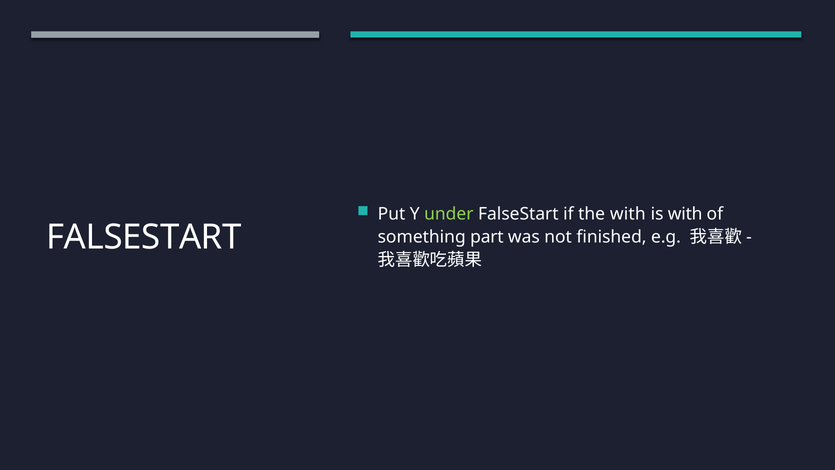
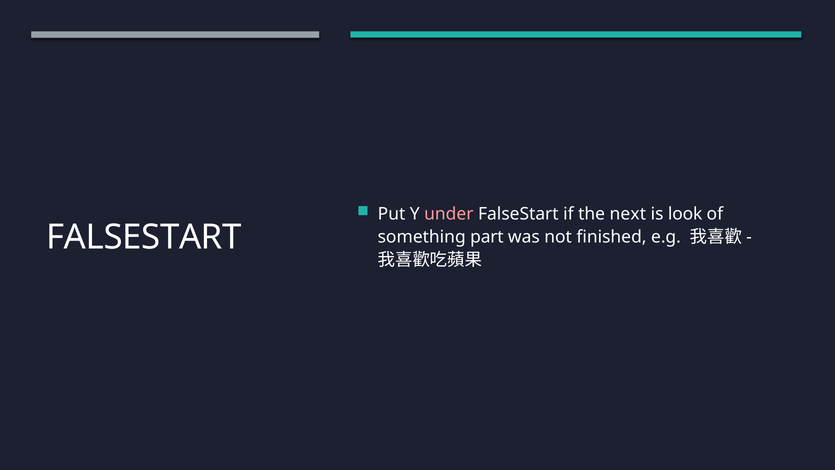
under colour: light green -> pink (449, 214)
the with: with -> next (628, 214)
is with: with -> look (685, 214)
